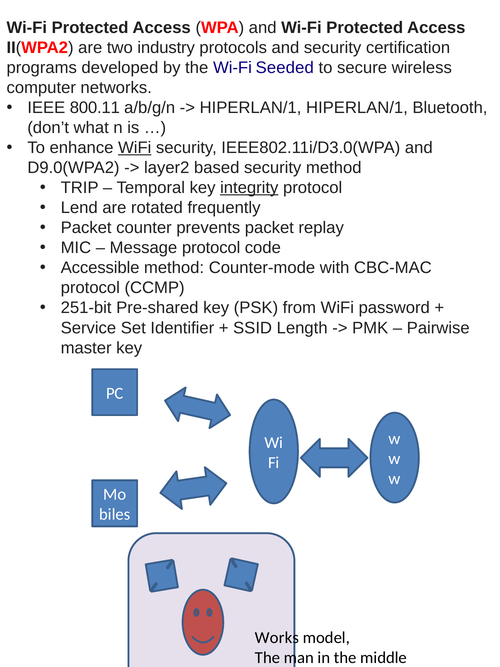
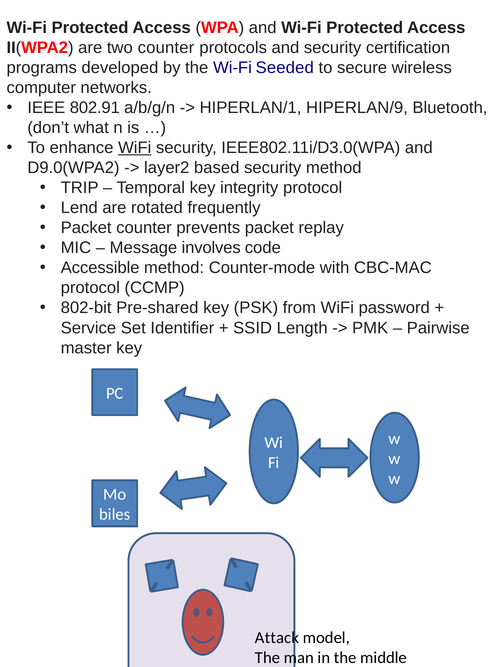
two industry: industry -> counter (166, 48)
800.11: 800.11 -> 802.91 (95, 108)
HIPERLAN/1 HIPERLAN/1: HIPERLAN/1 -> HIPERLAN/9 (357, 108)
integrity underline: present -> none (249, 188)
Message protocol: protocol -> involves (211, 248)
251-bit: 251-bit -> 802-bit (86, 308)
Works: Works -> Attack (277, 637)
